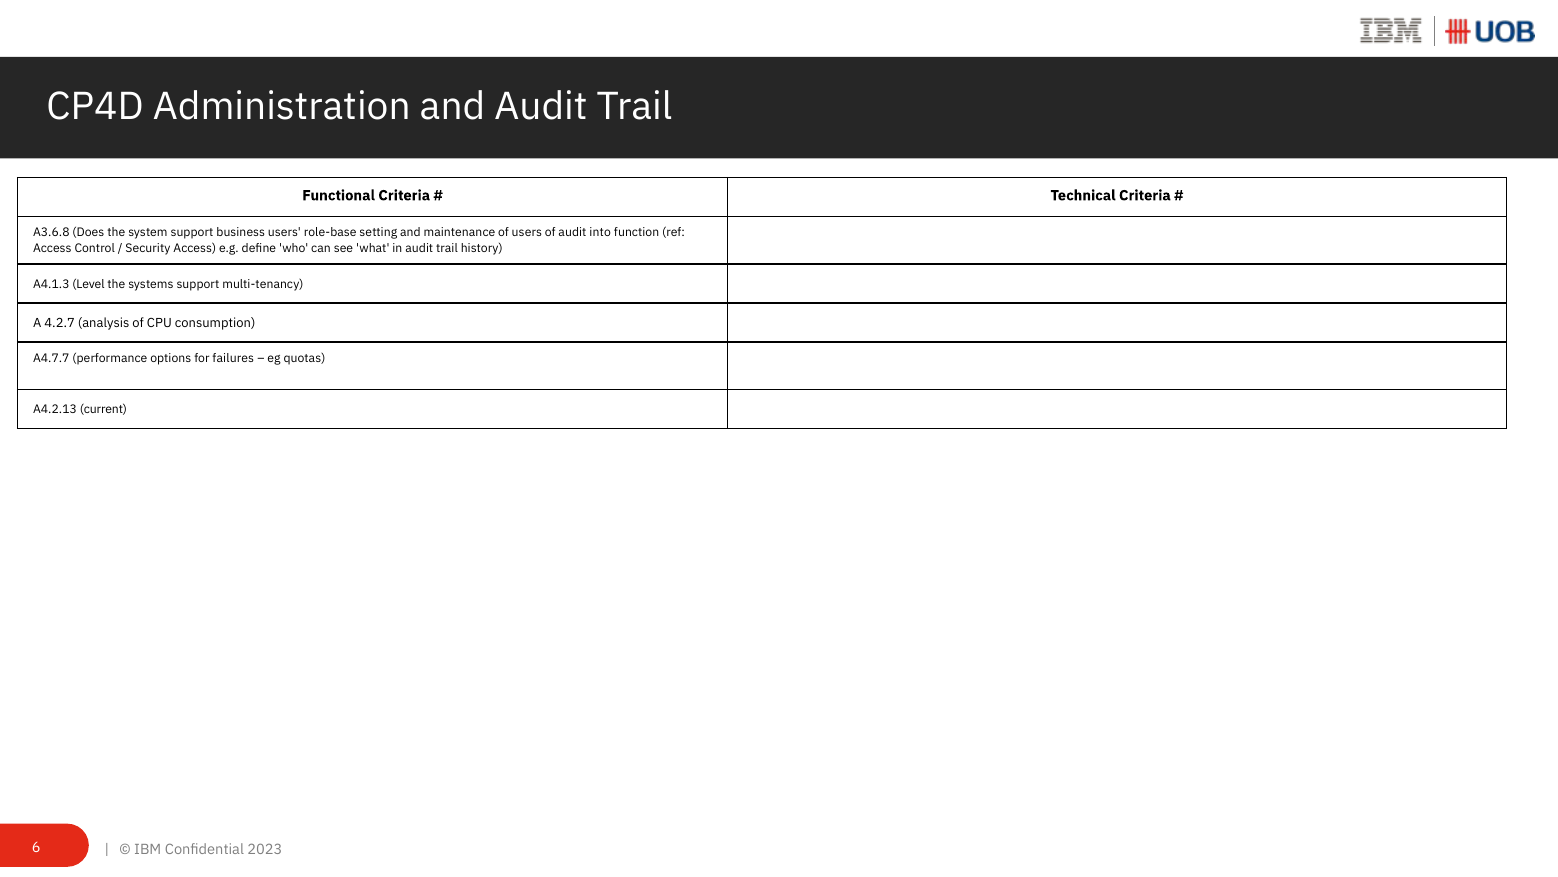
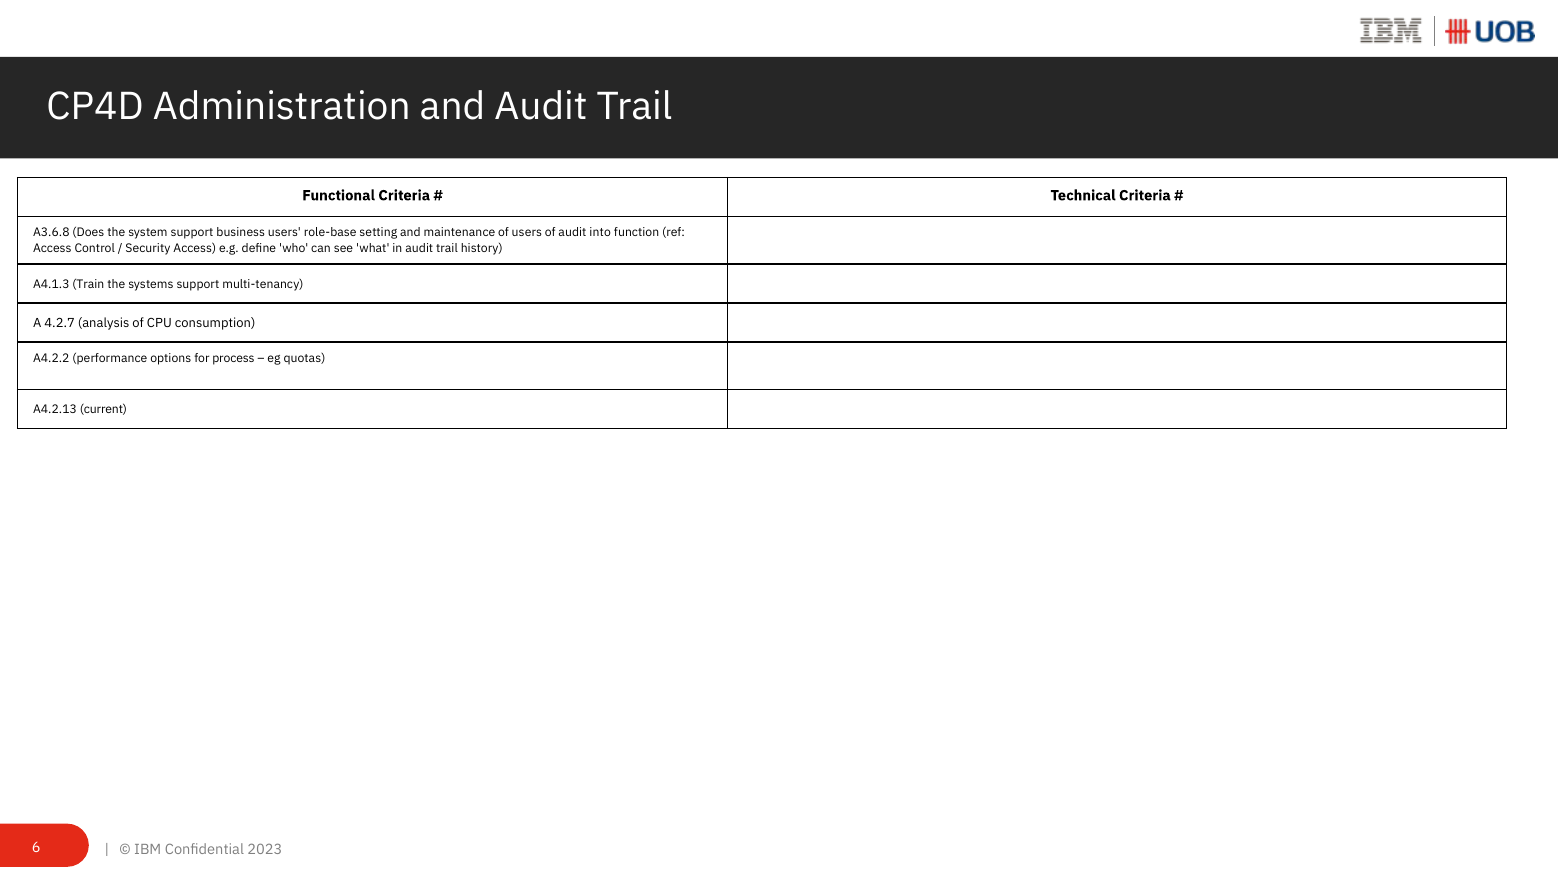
Level: Level -> Train (88, 284)
A4.7.7: A4.7.7 -> A4.2.2 (51, 358)
failures: failures -> process (233, 358)
